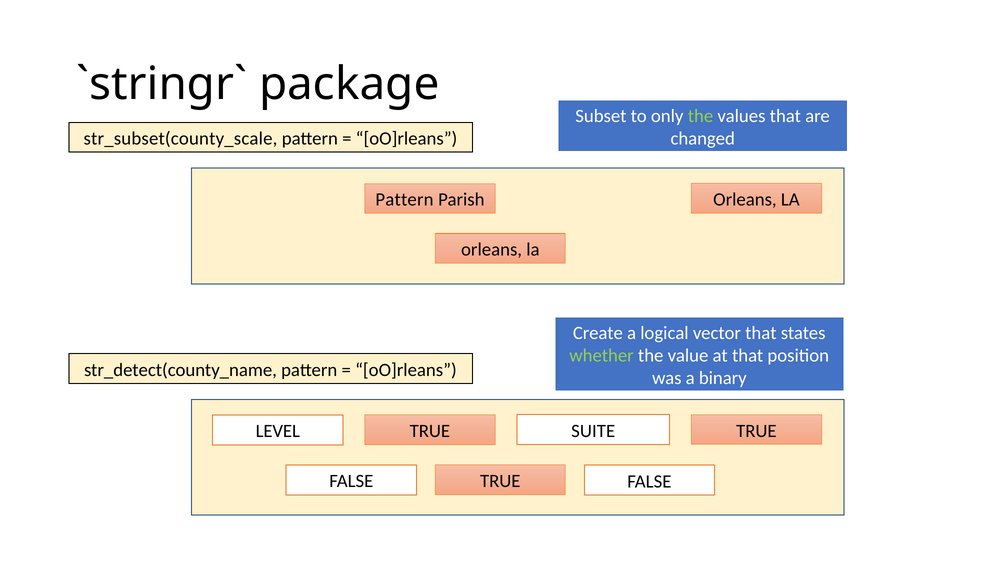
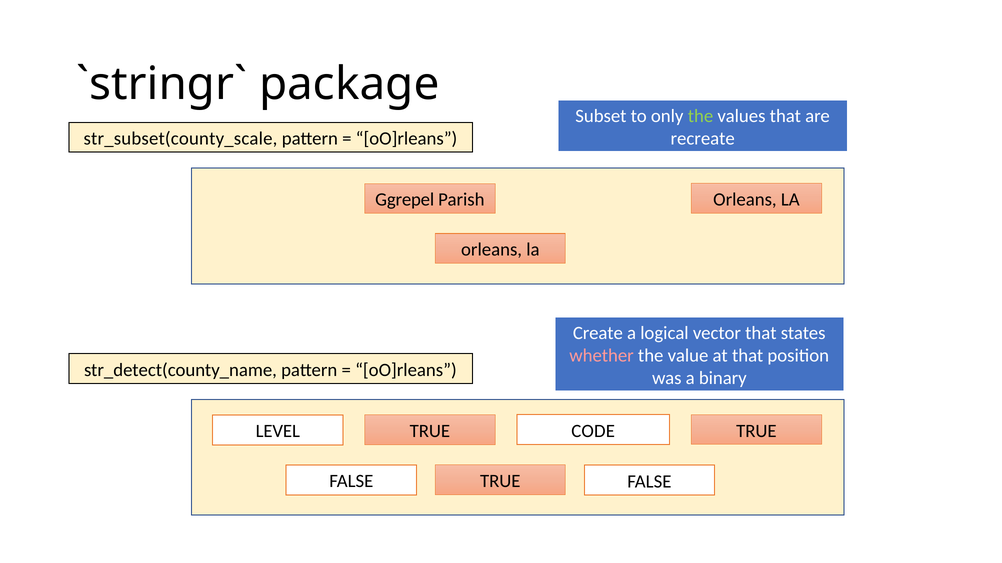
changed: changed -> recreate (703, 139)
Pattern: Pattern -> Ggrepel (405, 200)
whether colour: light green -> pink (602, 356)
SUITE: SUITE -> CODE (593, 431)
